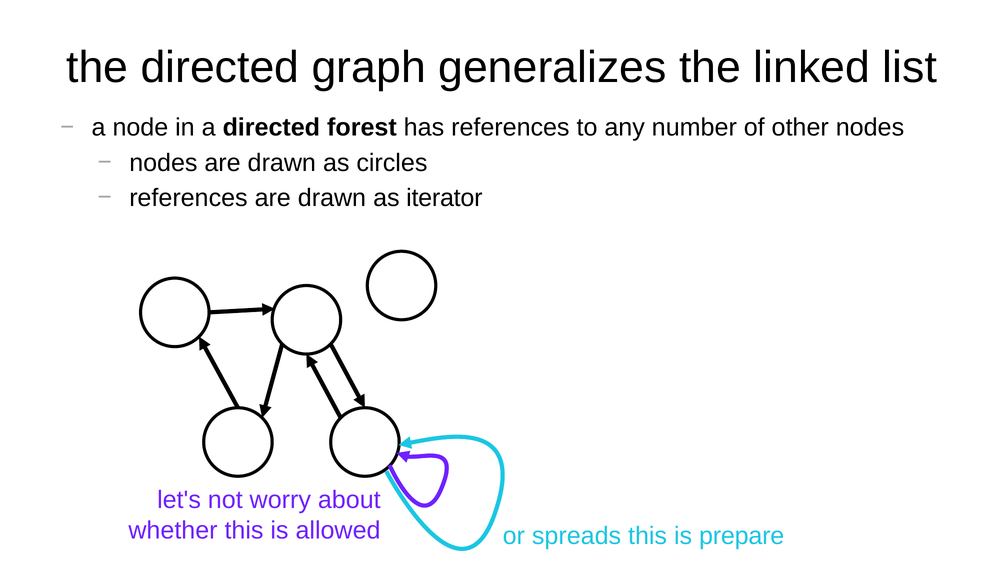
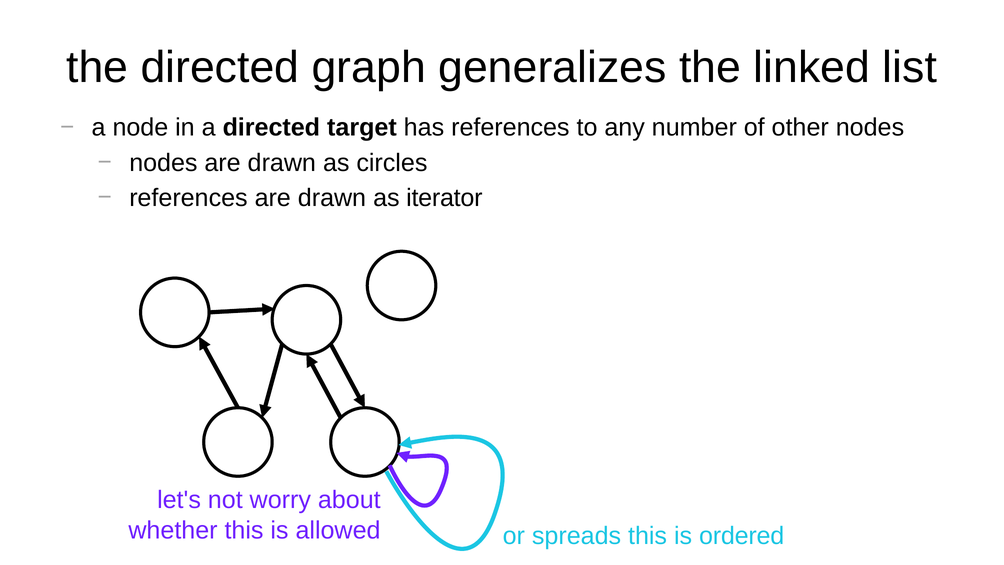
forest: forest -> target (362, 128)
prepare: prepare -> ordered (742, 536)
